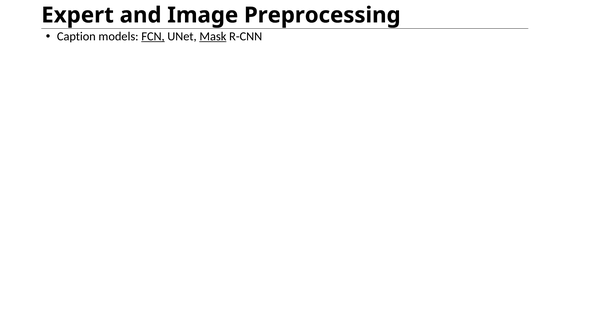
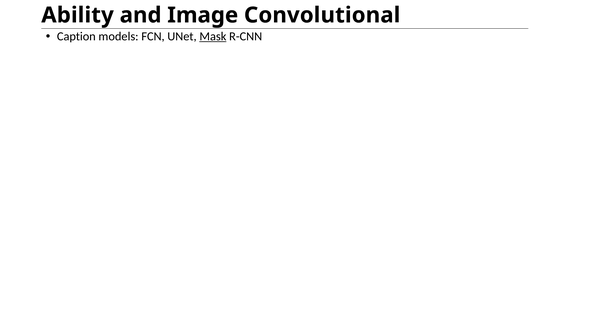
Expert: Expert -> Ability (78, 15)
Preprocessing: Preprocessing -> Convolutional (322, 15)
FCN underline: present -> none (153, 37)
